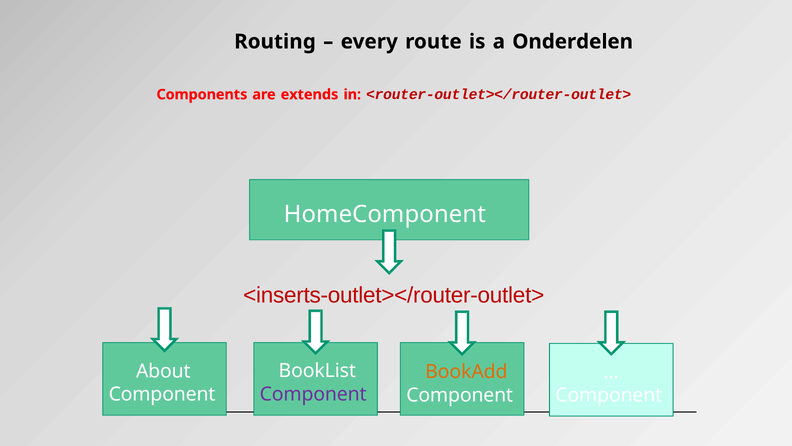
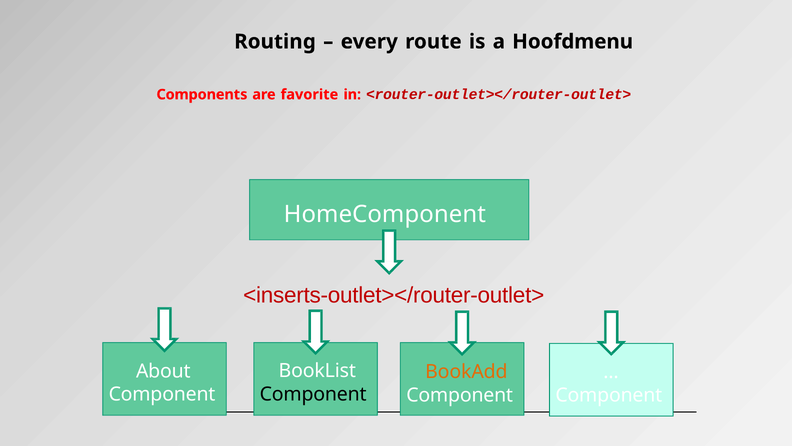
Onderdelen: Onderdelen -> Hoofdmenu (573, 42)
extends: extends -> favorite (309, 94)
Component colour: purple -> black (313, 394)
